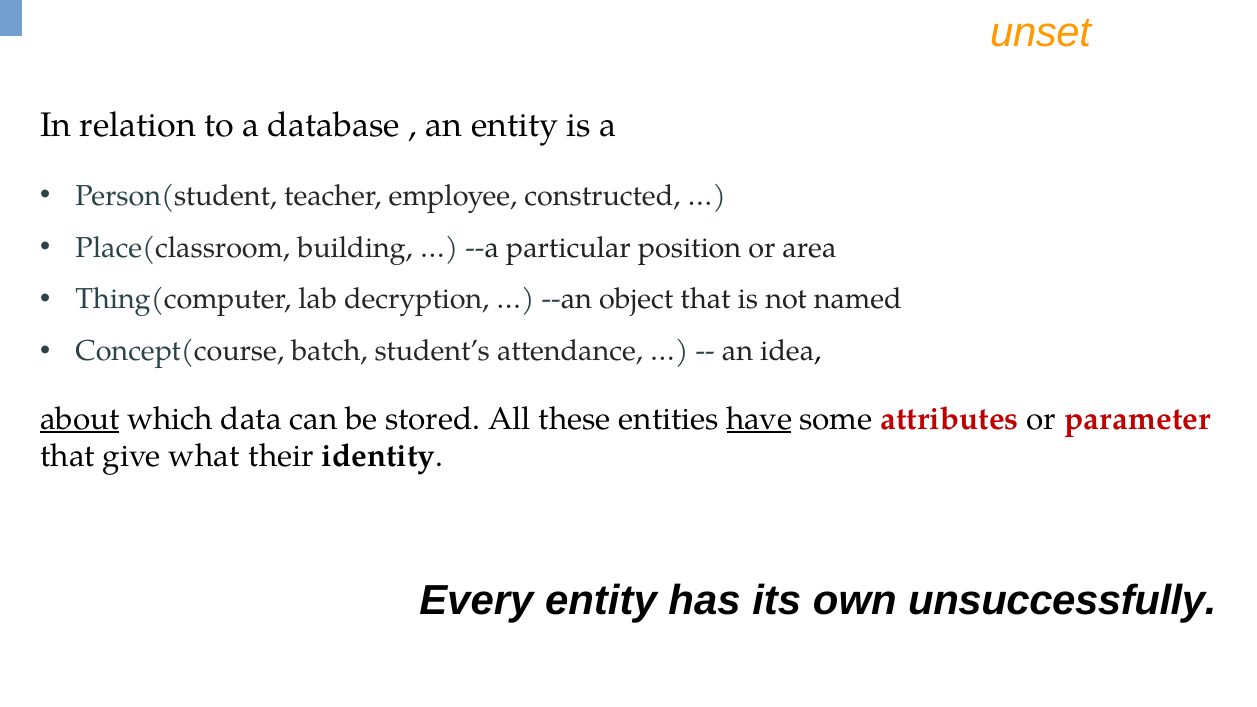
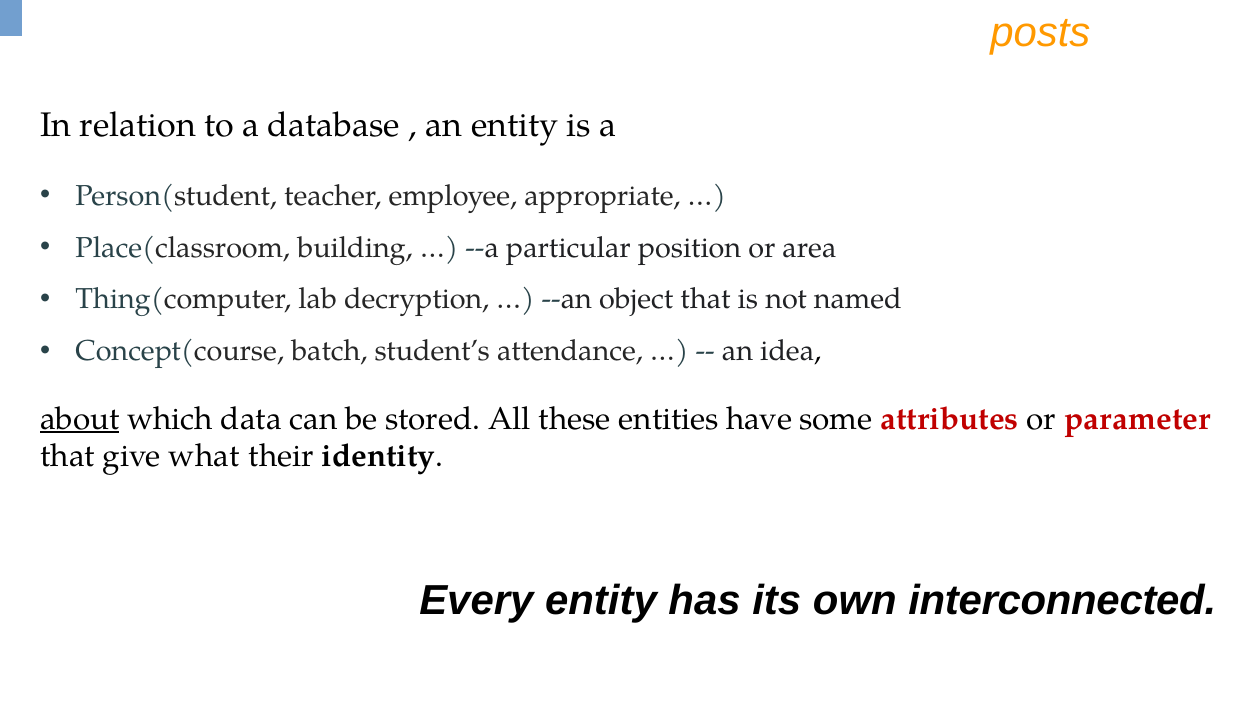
unset: unset -> posts (1040, 33)
constructed: constructed -> appropriate (603, 196)
have underline: present -> none (759, 419)
unsuccessfully: unsuccessfully -> interconnected (1062, 601)
